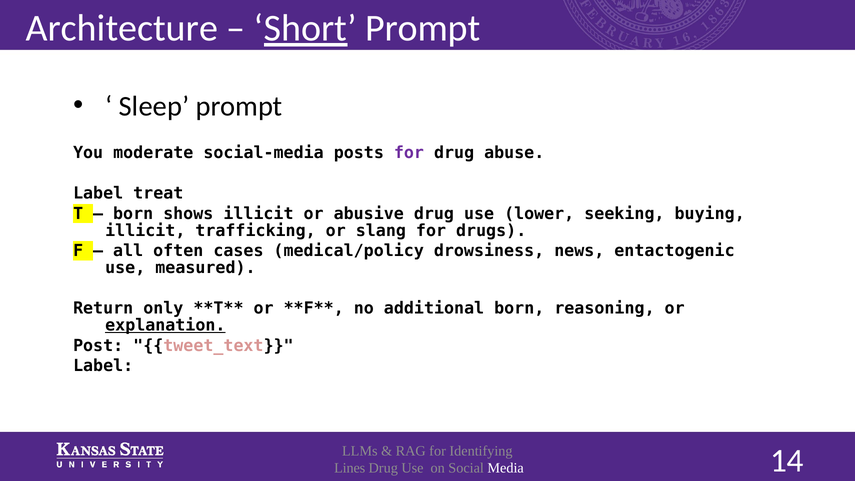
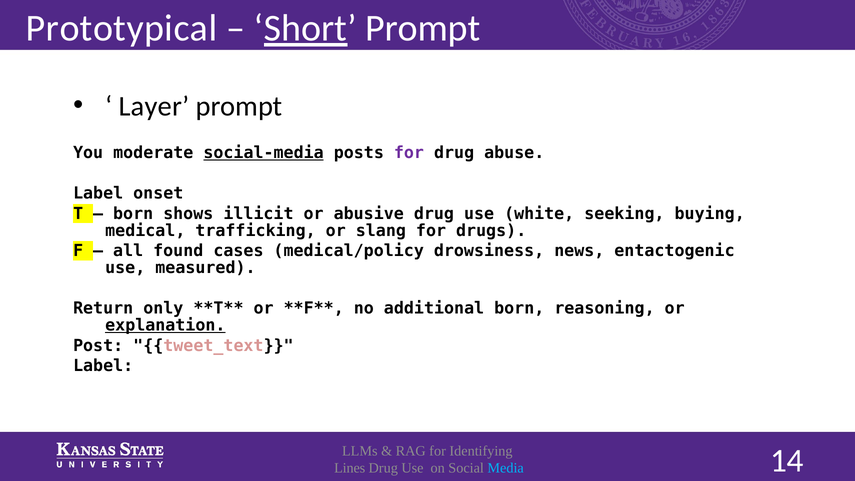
Architecture: Architecture -> Prototypical (122, 28)
Sleep: Sleep -> Layer (154, 106)
social‑media underline: none -> present (264, 153)
treat: treat -> onset (158, 193)
lower: lower -> white (539, 214)
illicit: illicit -> medical (145, 231)
often: often -> found (178, 251)
Media colour: white -> light blue (506, 468)
